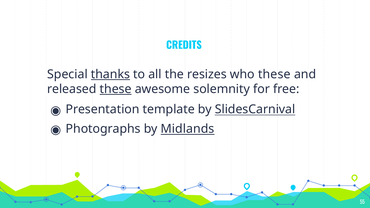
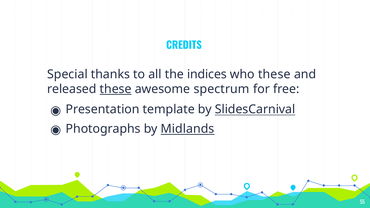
thanks underline: present -> none (110, 74)
resizes: resizes -> indices (207, 74)
solemnity: solemnity -> spectrum (222, 89)
